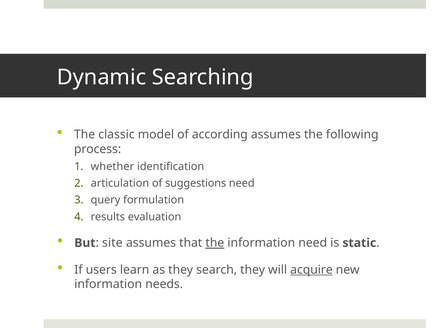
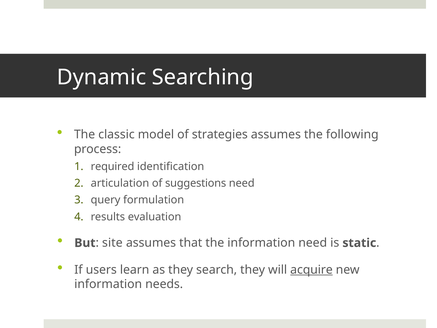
according: according -> strategies (220, 134)
whether: whether -> required (113, 166)
the underline: present -> none (215, 243)
